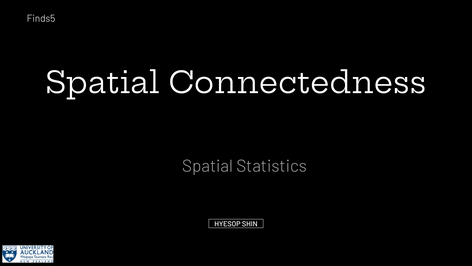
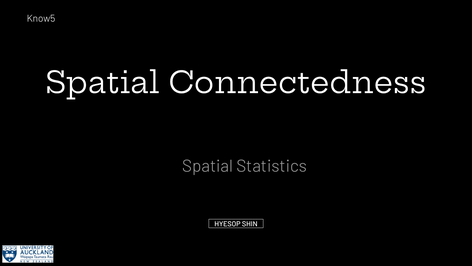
Finds5: Finds5 -> Know5 (41, 19)
